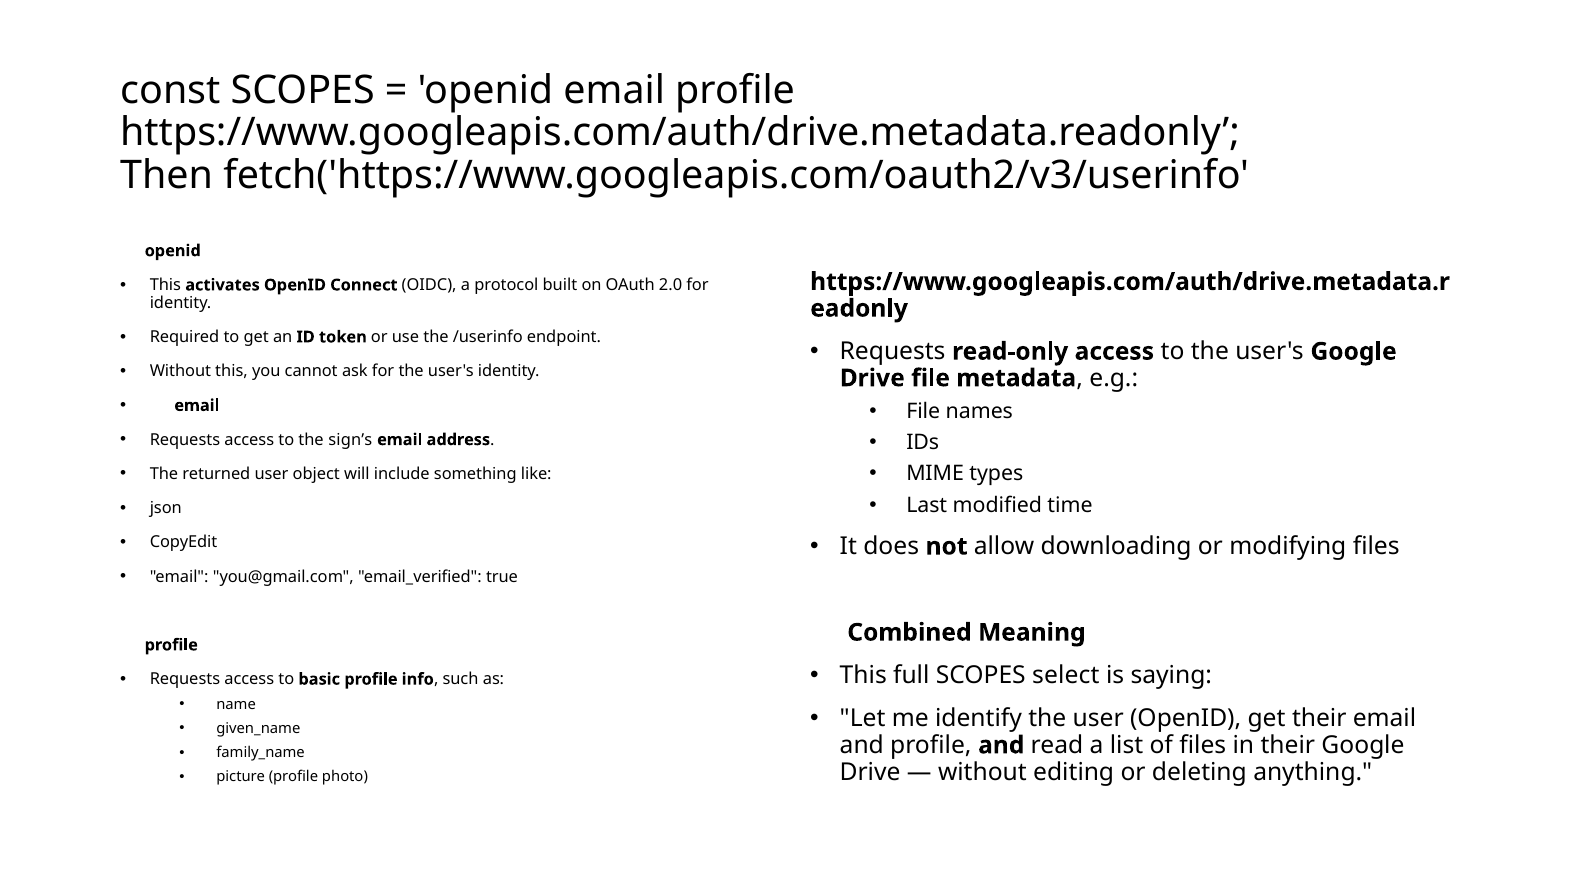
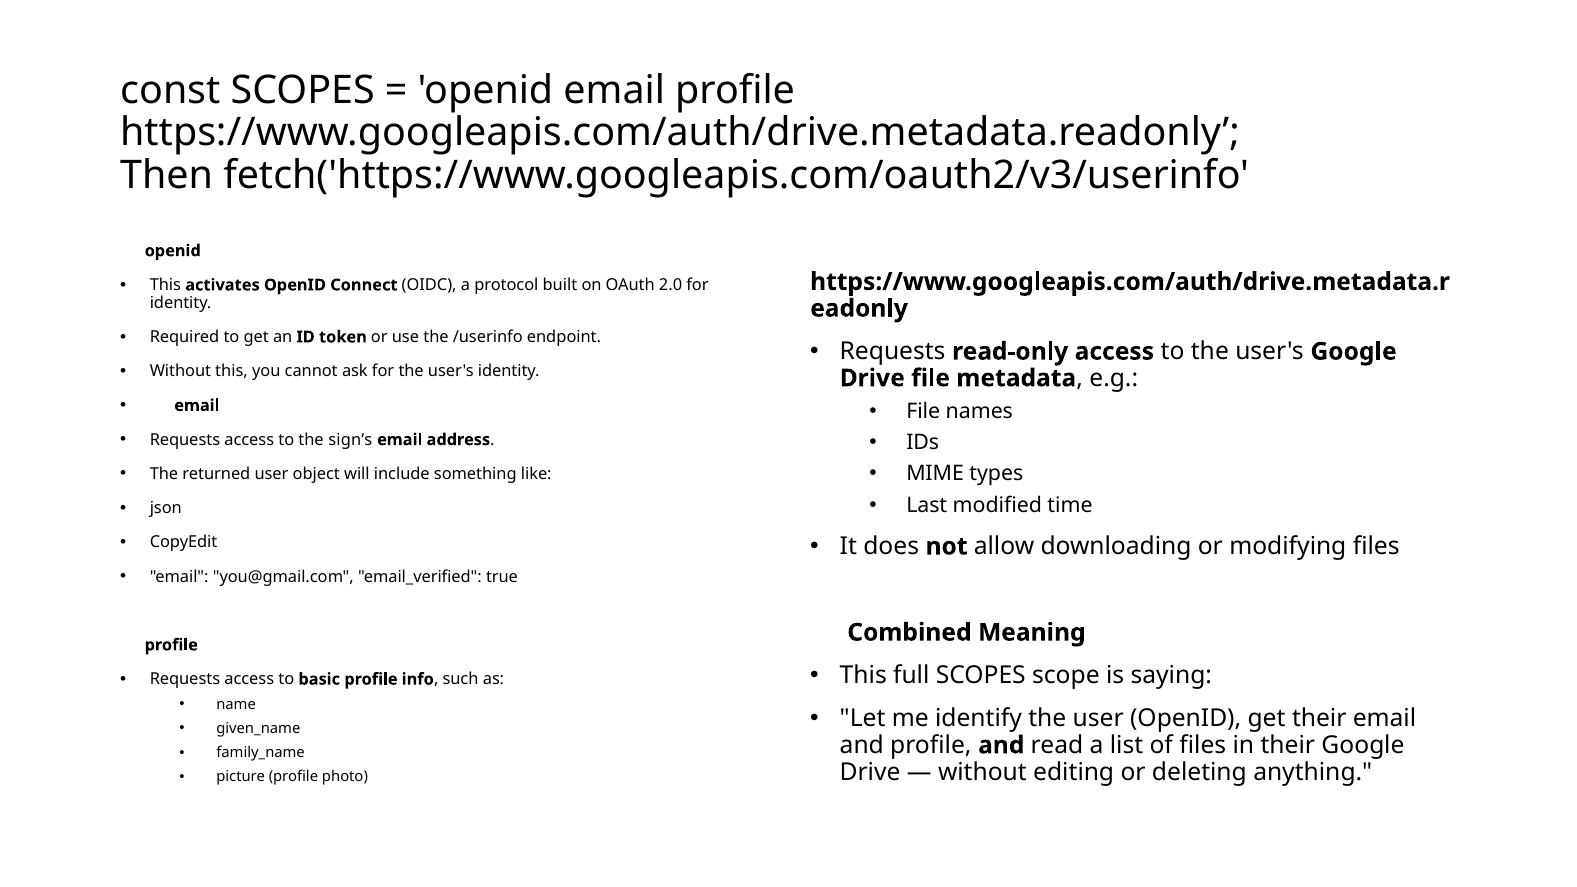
select: select -> scope (1066, 676)
